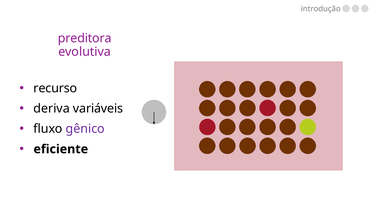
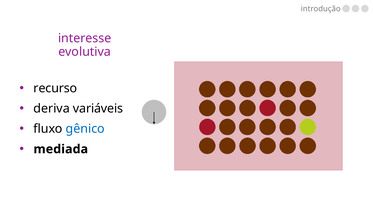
preditora: preditora -> interesse (85, 38)
gênico colour: purple -> blue (85, 129)
eficiente: eficiente -> mediada (61, 149)
